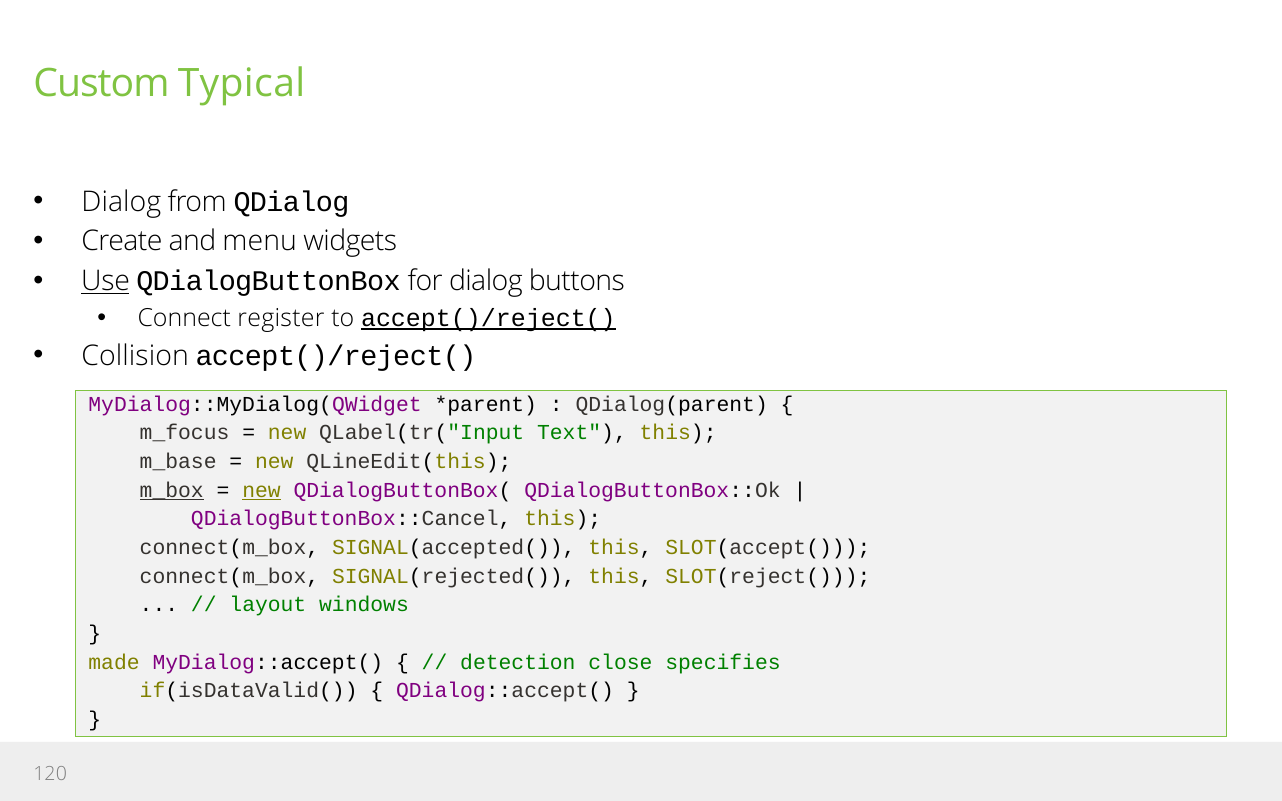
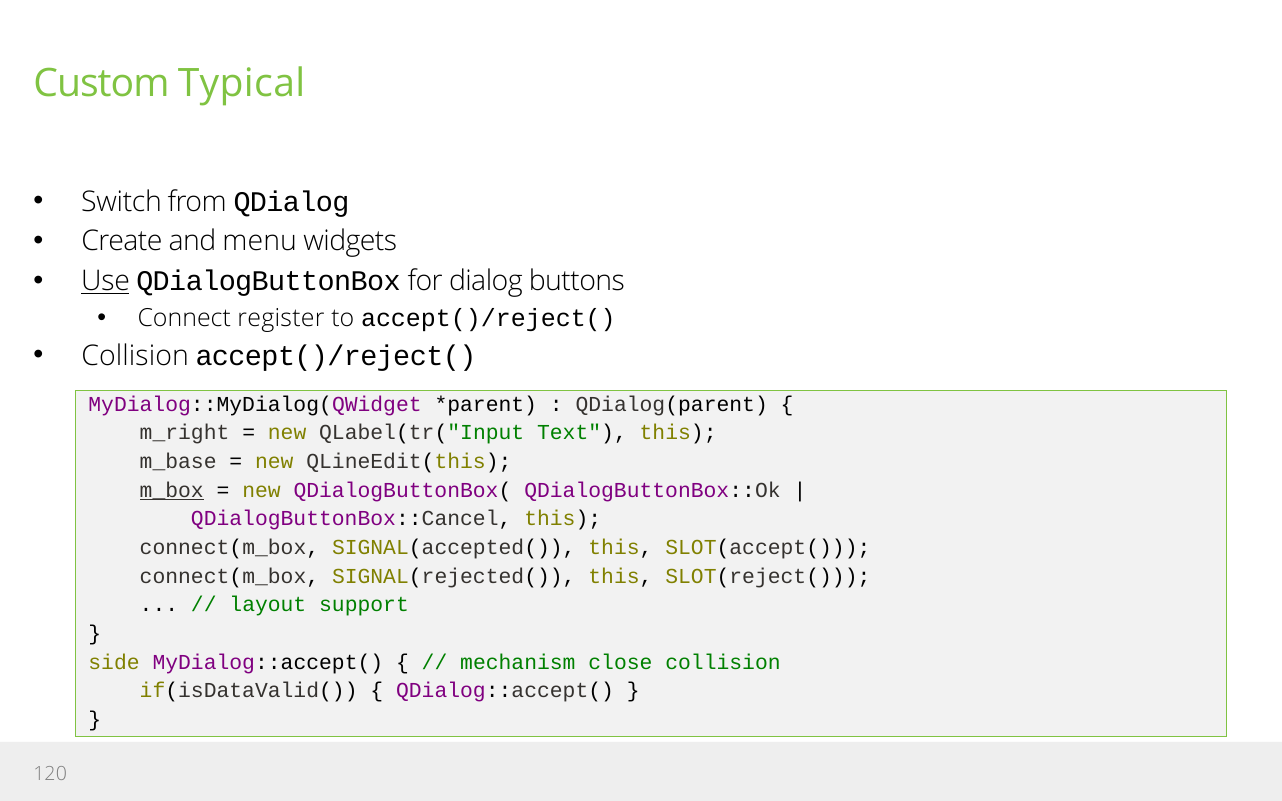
Dialog: Dialog -> Switch (122, 202)
accept()/reject( underline: present -> none (488, 318)
m_focus: m_focus -> m_right (185, 433)
new underline: present -> none (261, 490)
windows: windows -> support (364, 605)
made: made -> side (114, 662)
detection: detection -> mechanism (518, 662)
close specifies: specifies -> collision (723, 662)
